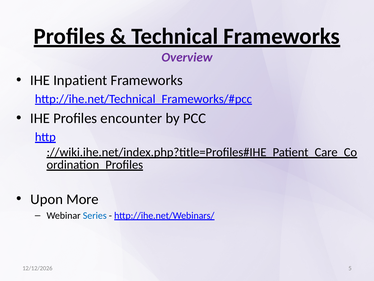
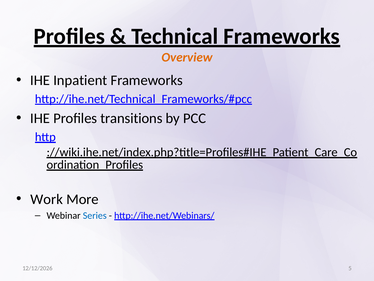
Overview colour: purple -> orange (187, 57)
encounter: encounter -> transitions (131, 118)
Upon: Upon -> Work (47, 199)
